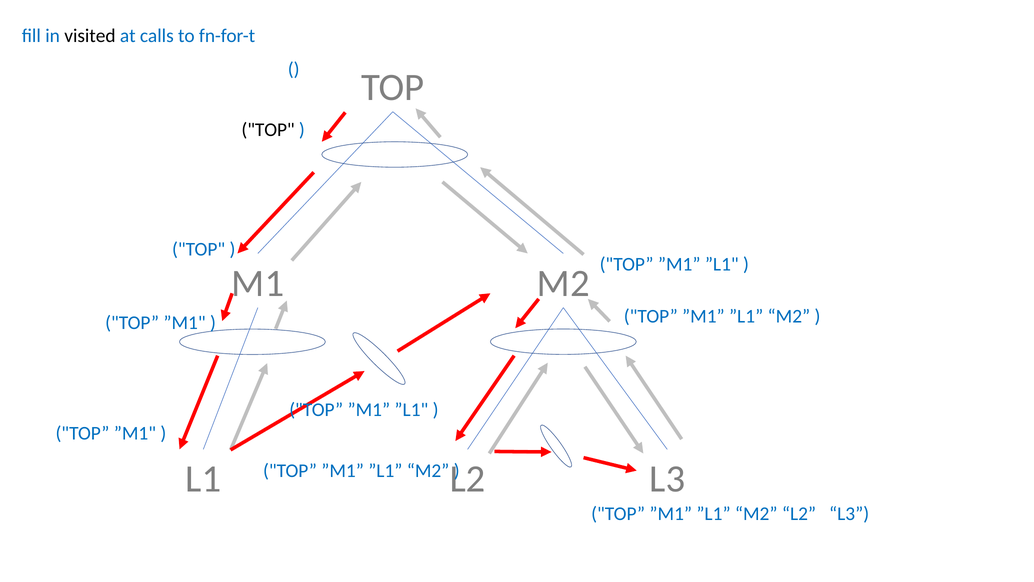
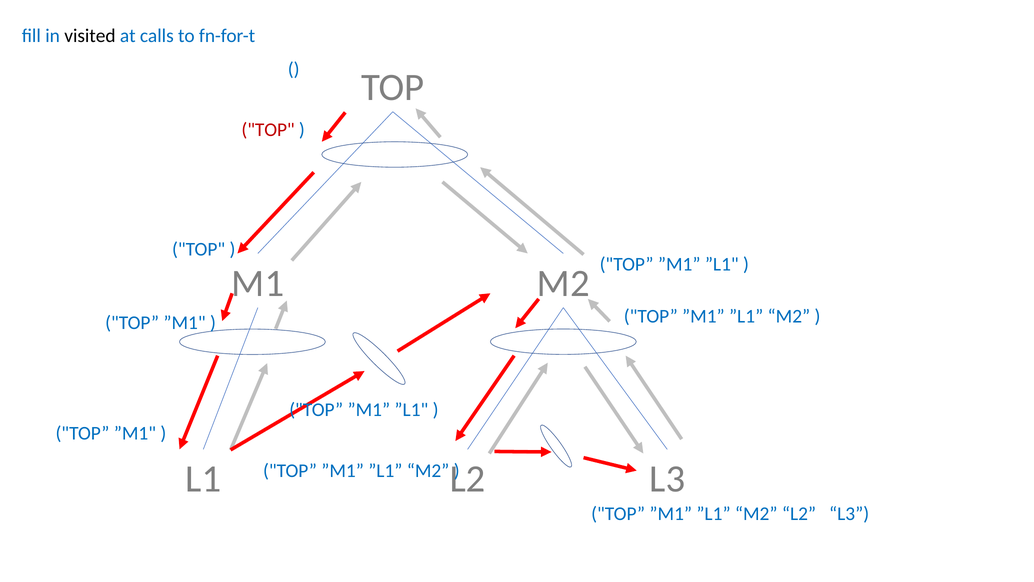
TOP colour: black -> red (268, 130)
